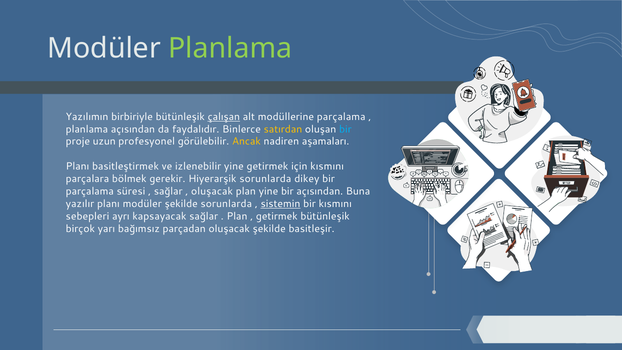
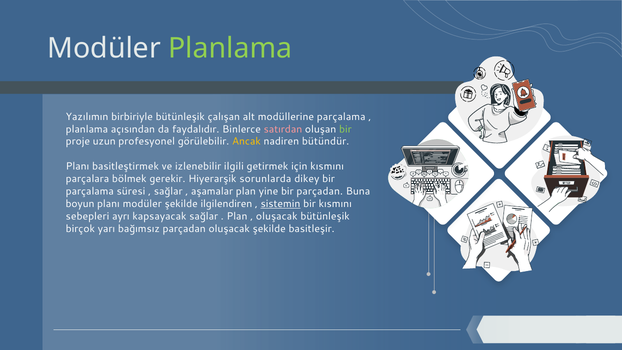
çalışan underline: present -> none (224, 117)
satırdan colour: yellow -> pink (283, 129)
bir colour: light blue -> light green (345, 129)
aşamaları: aşamaları -> bütündür (326, 141)
izlenebilir yine: yine -> ilgili (234, 166)
oluşacak: oluşacak -> aşamalar (212, 191)
bir açısından: açısından -> parçadan (320, 191)
yazılır: yazılır -> boyun (80, 204)
şekilde sorunlarda: sorunlarda -> ilgilendiren (226, 204)
getirmek: getirmek -> oluşacak (277, 216)
